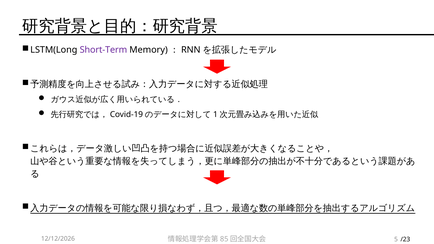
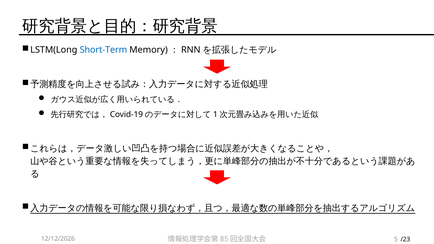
Short-Term colour: purple -> blue (103, 50)
